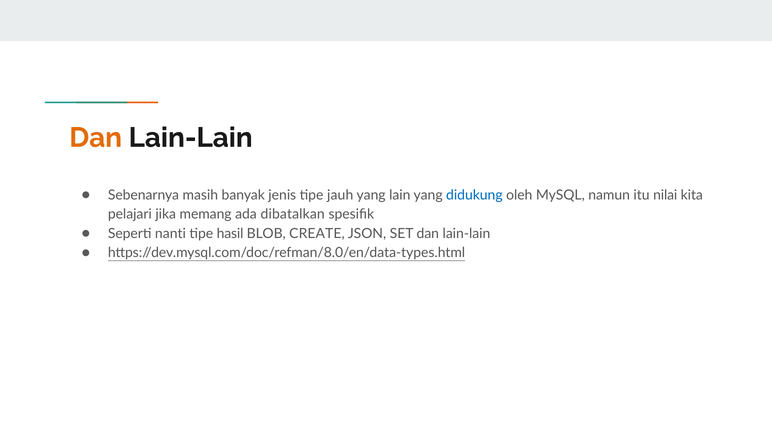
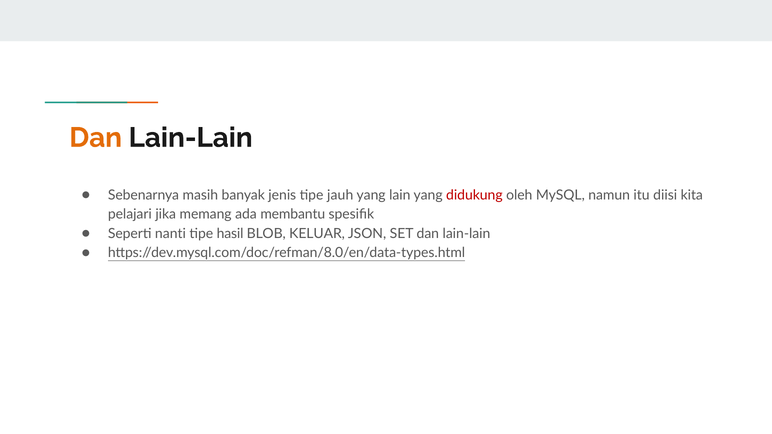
didukung colour: blue -> red (474, 195)
nilai: nilai -> diisi (665, 195)
dibatalkan: dibatalkan -> membantu (293, 214)
CREATE: CREATE -> KELUAR (317, 234)
